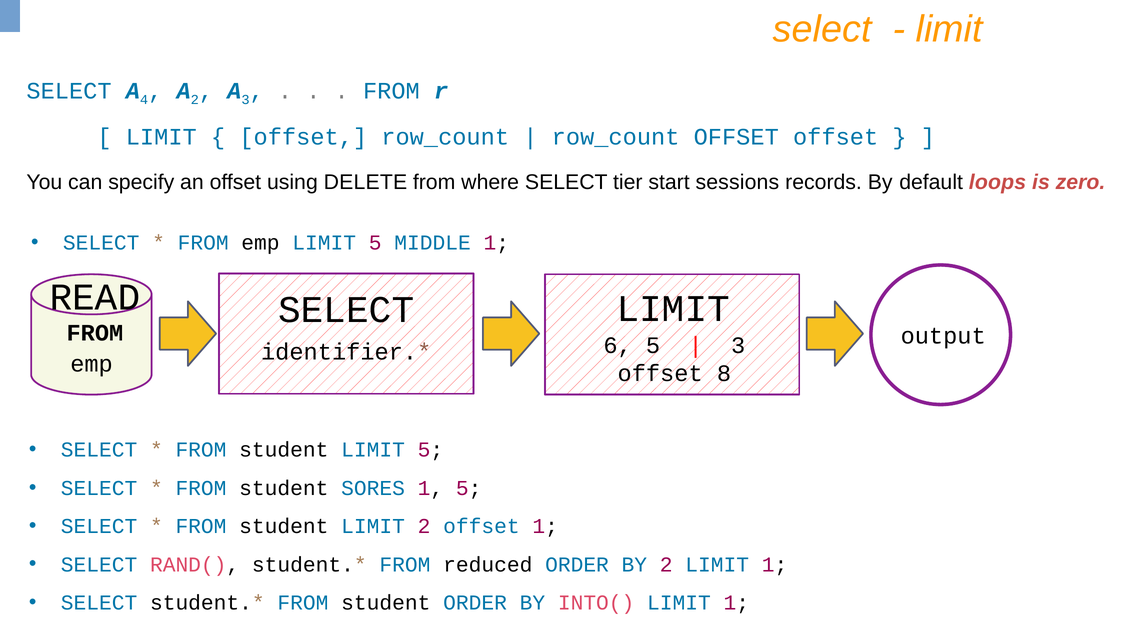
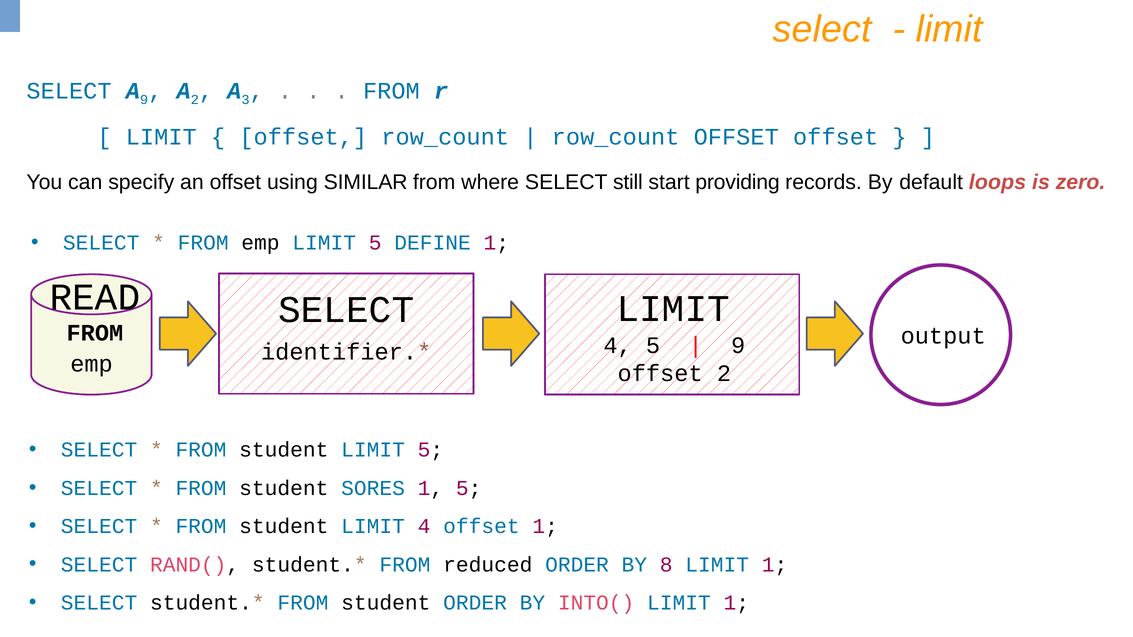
4: 4 -> 9 (144, 100)
DELETE: DELETE -> SIMILAR (366, 182)
tier: tier -> still (628, 182)
sessions: sessions -> providing (738, 182)
MIDDLE: MIDDLE -> DEFINE (433, 243)
6: 6 -> 4 (618, 345)
3: 3 -> 9 (738, 345)
offset 8: 8 -> 2 (724, 374)
student LIMIT 2: 2 -> 4 (424, 527)
BY 2: 2 -> 8 (666, 565)
